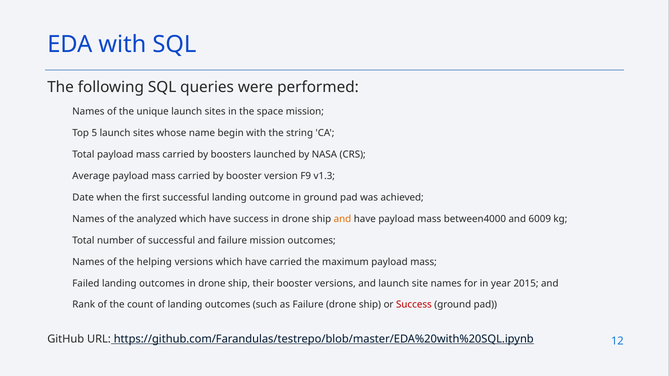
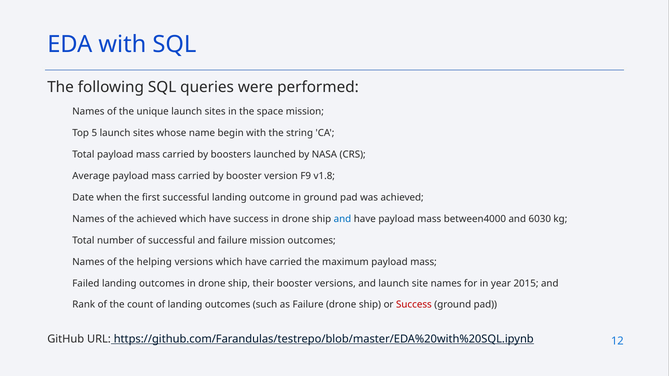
v1.3: v1.3 -> v1.8 (324, 176)
the analyzed: analyzed -> achieved (157, 219)
and colour: orange -> blue (342, 219)
6009: 6009 -> 6030 (540, 219)
